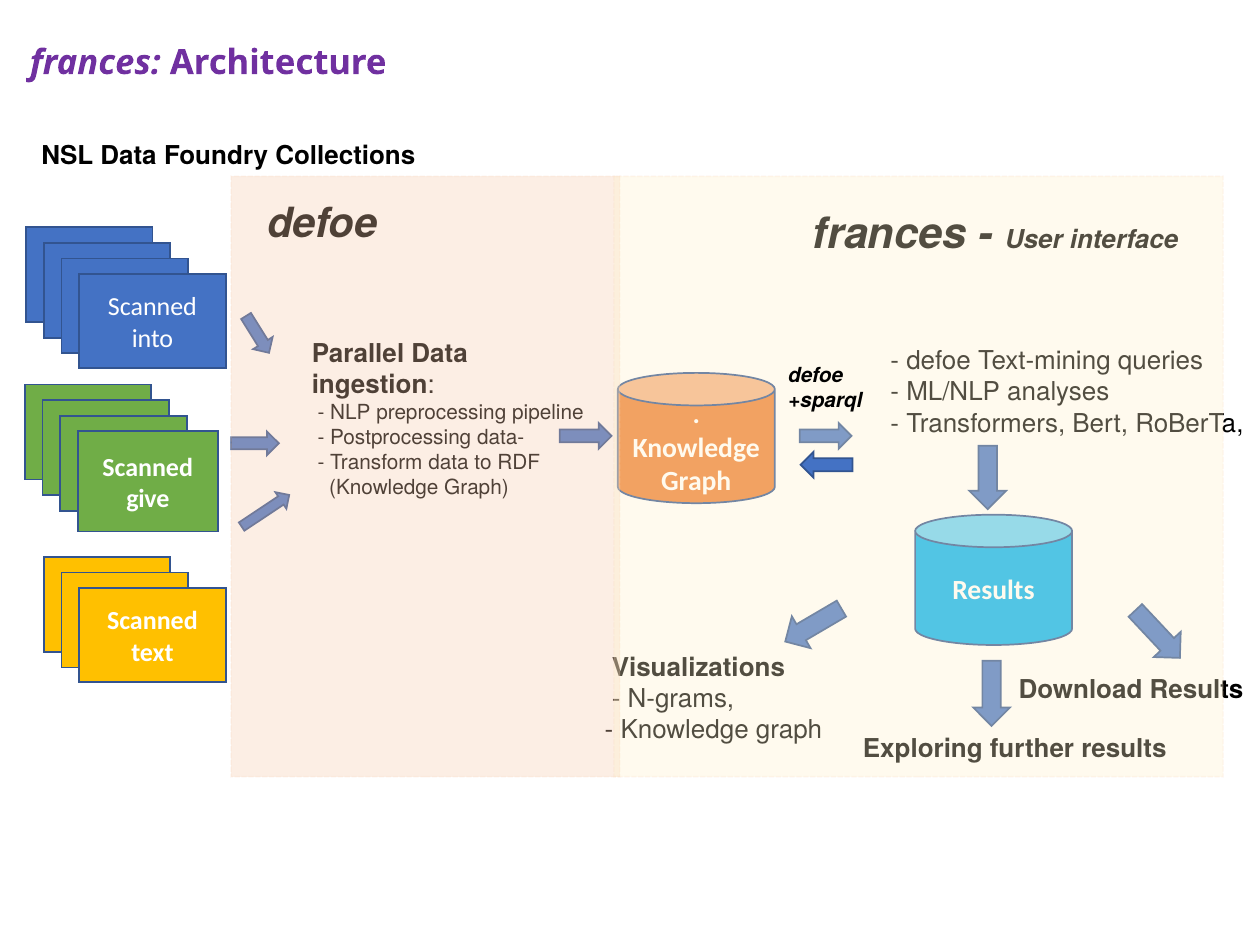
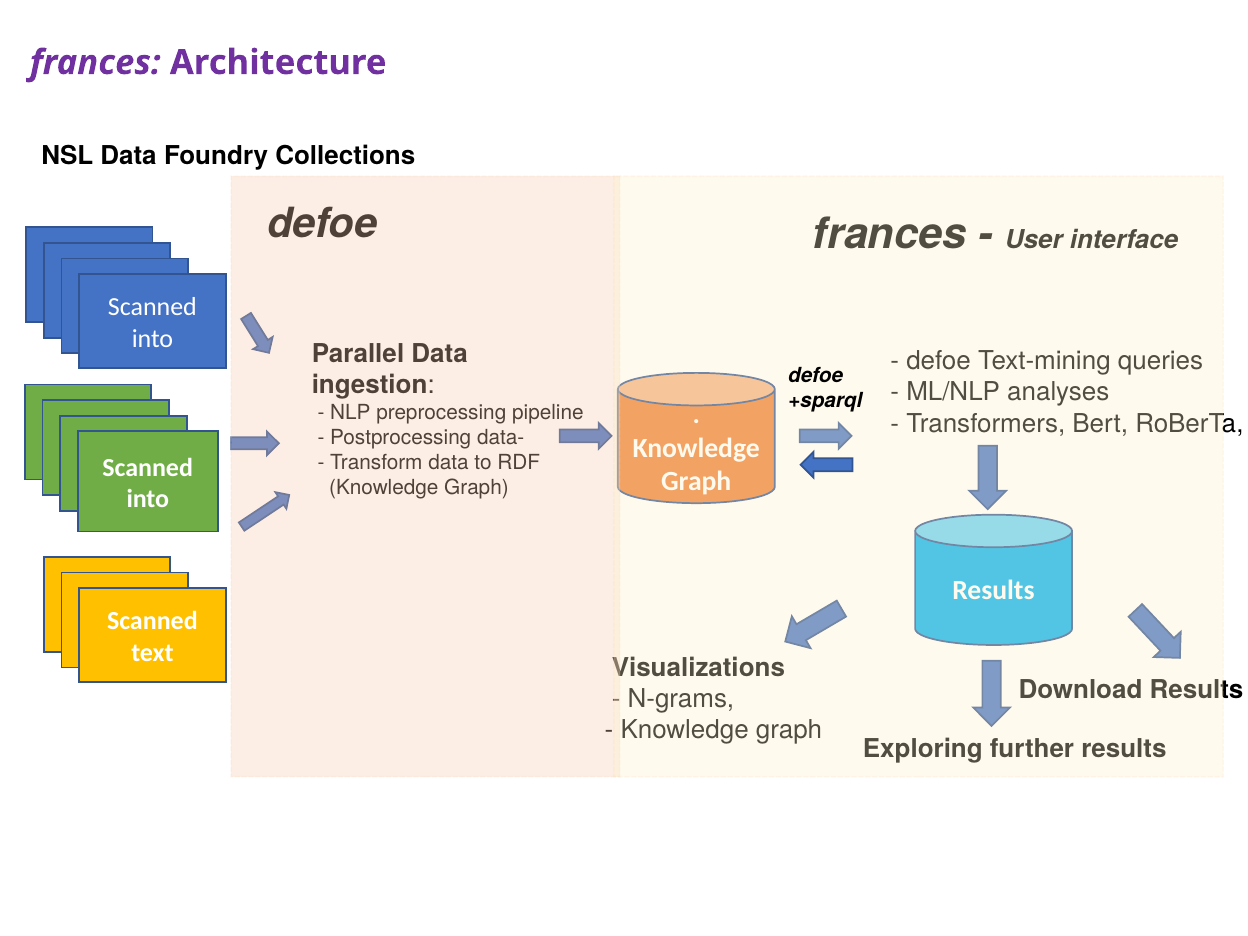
give: give -> into (148, 499)
